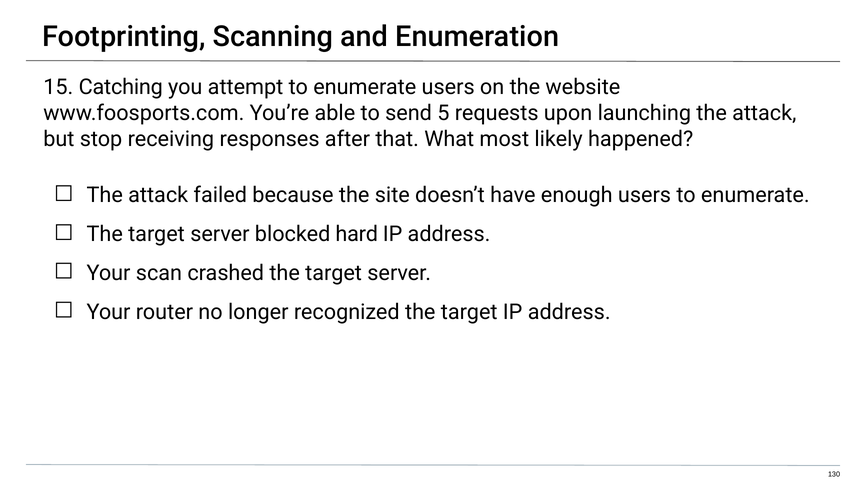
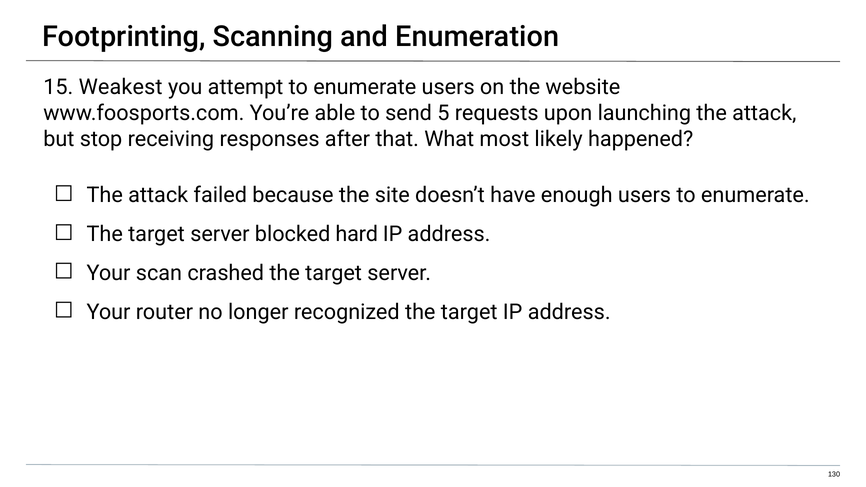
Catching: Catching -> Weakest (121, 87)
